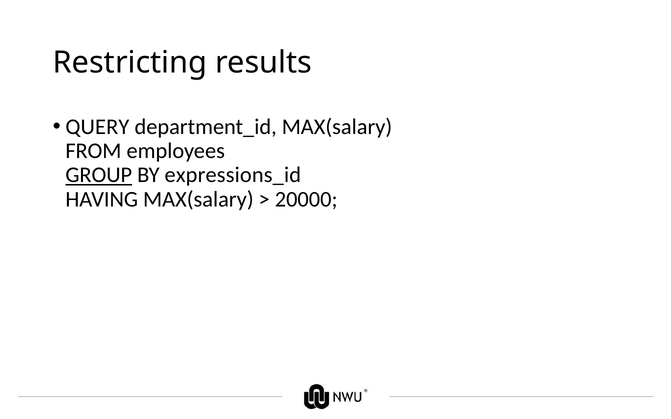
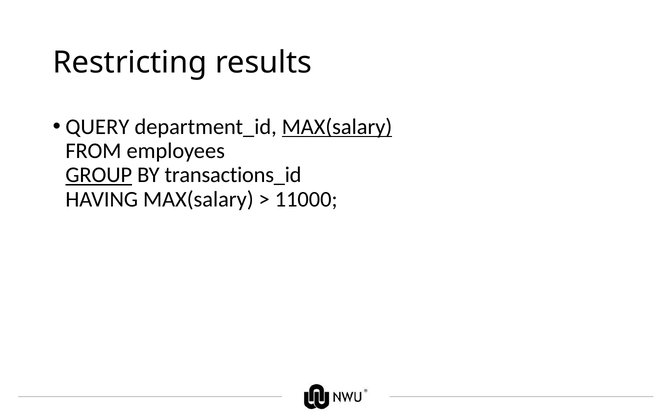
MAX(salary underline: none -> present (337, 127)
expressions_id: expressions_id -> transactions_id (233, 175)
20000: 20000 -> 11000 (306, 199)
